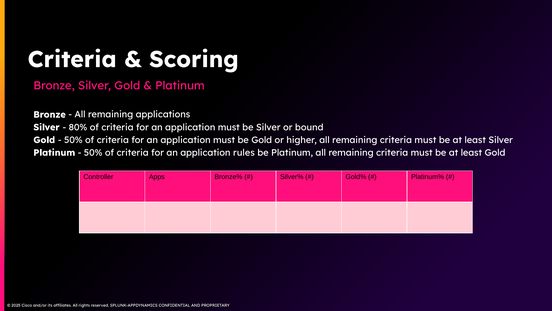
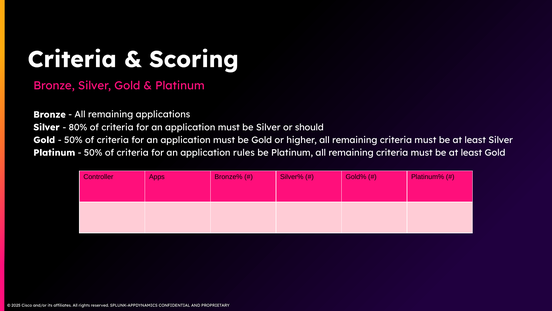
bound: bound -> should (309, 127)
